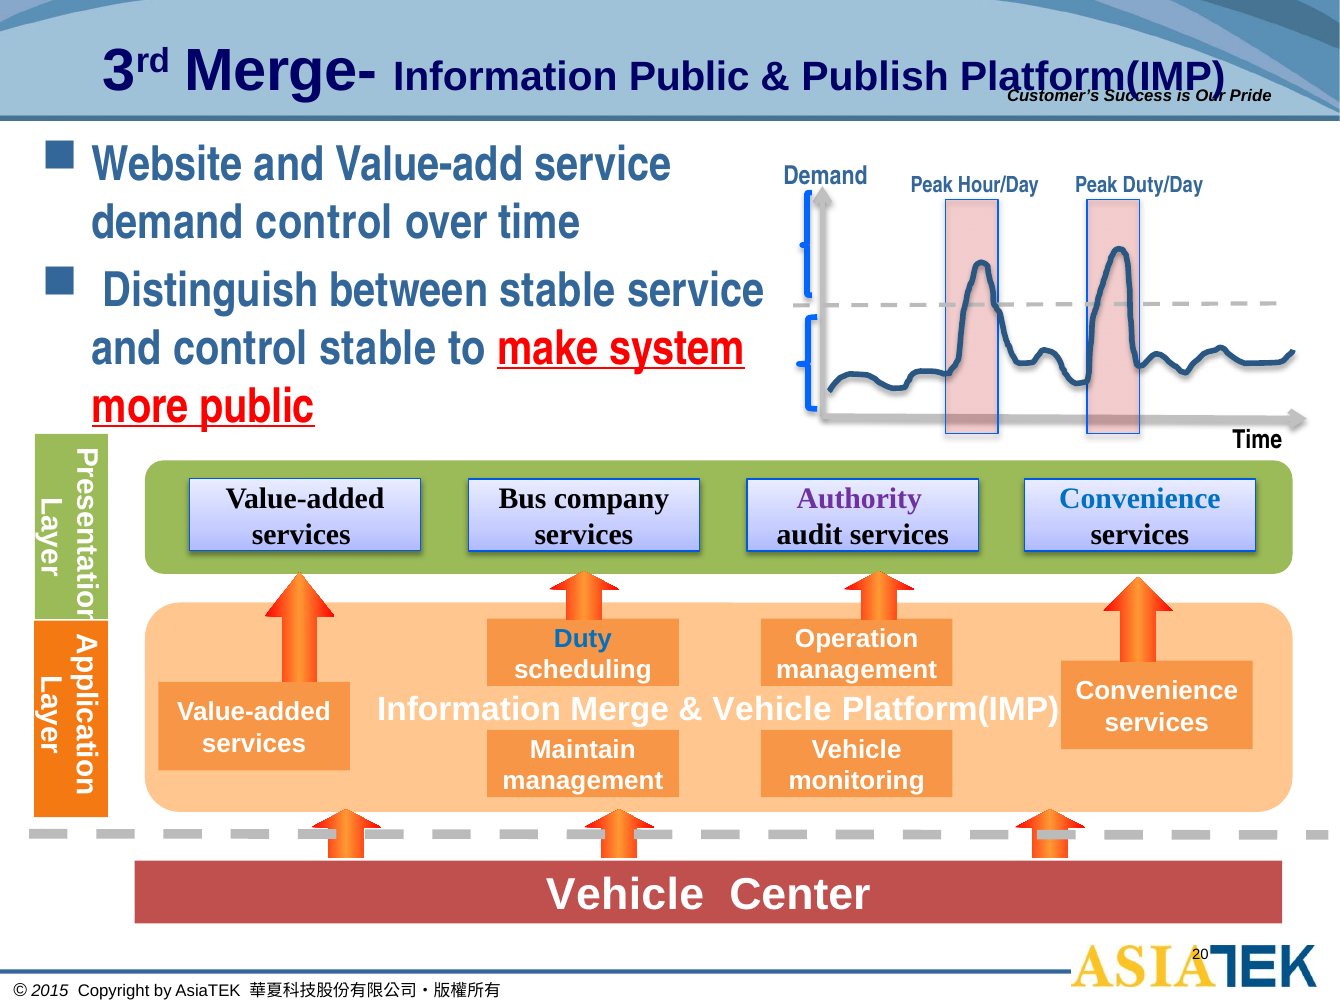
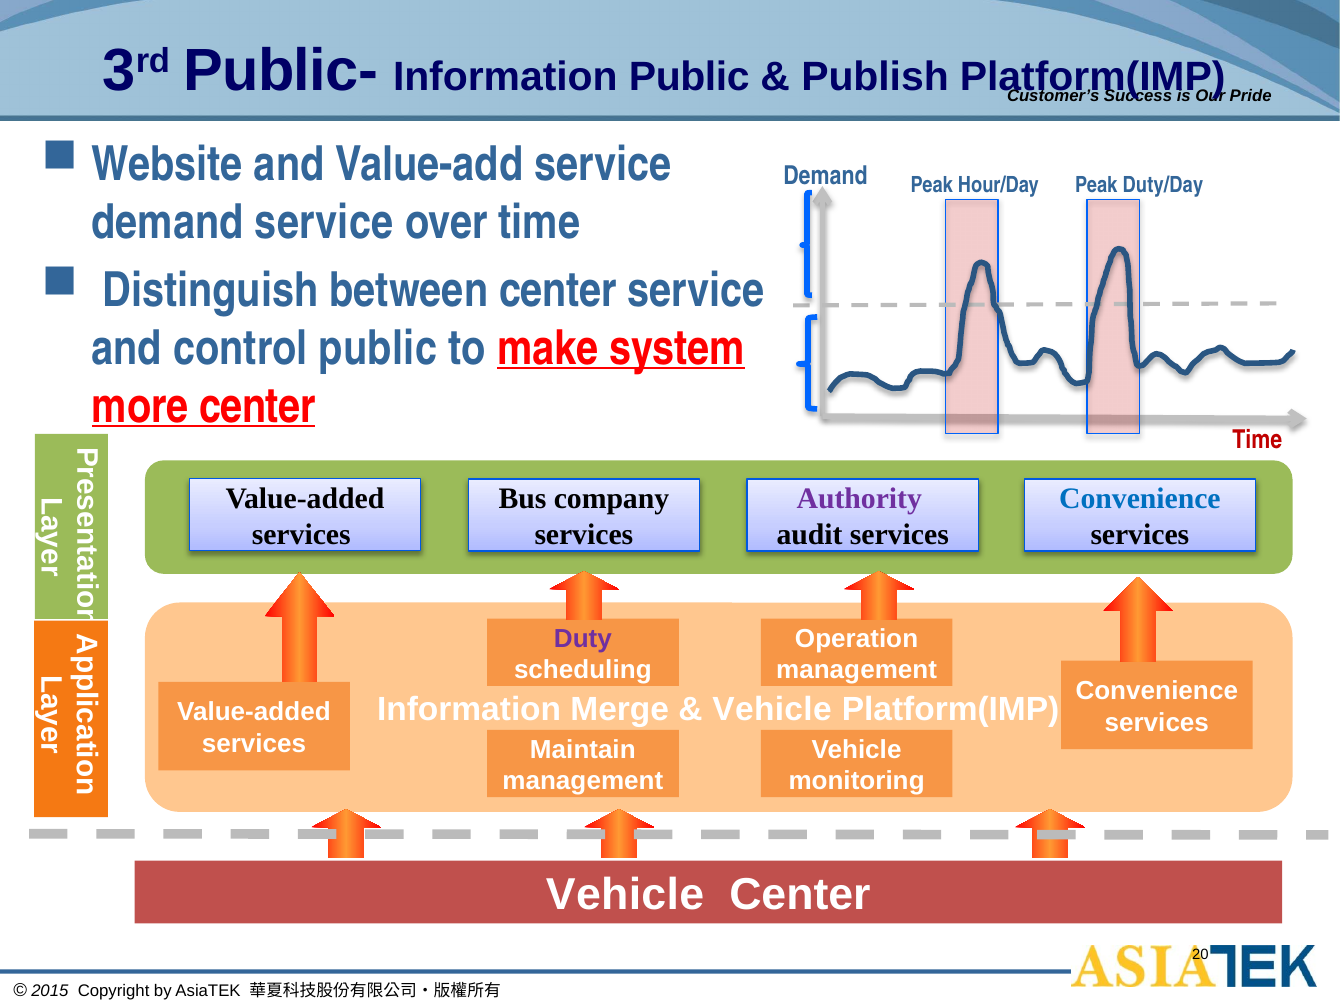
Merge-: Merge- -> Public- (281, 71)
demand control: control -> service (324, 223)
between stable: stable -> center (558, 290)
control stable: stable -> public (378, 348)
more public: public -> center (257, 406)
Time colour: black -> red (1257, 440)
Duty colour: blue -> purple (583, 638)
